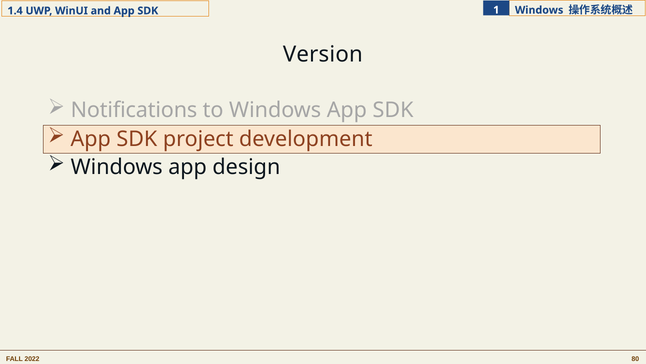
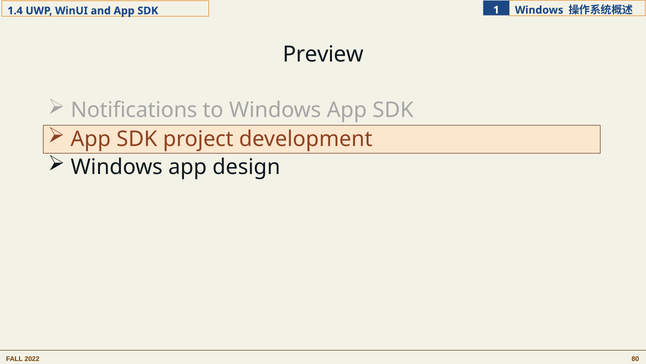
Version: Version -> Preview (323, 54)
